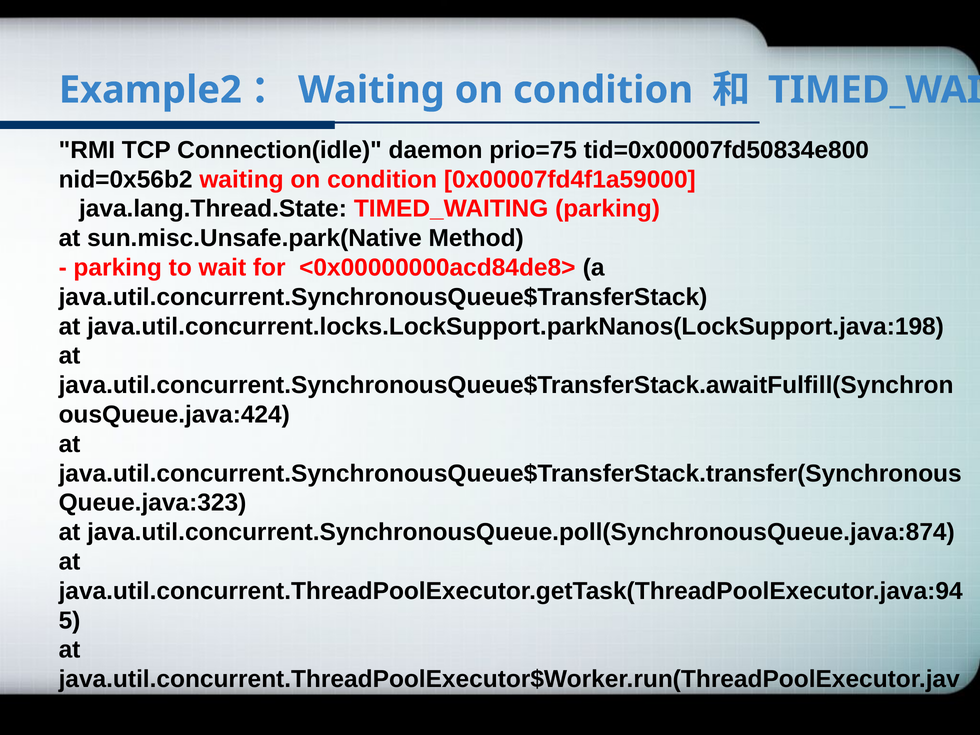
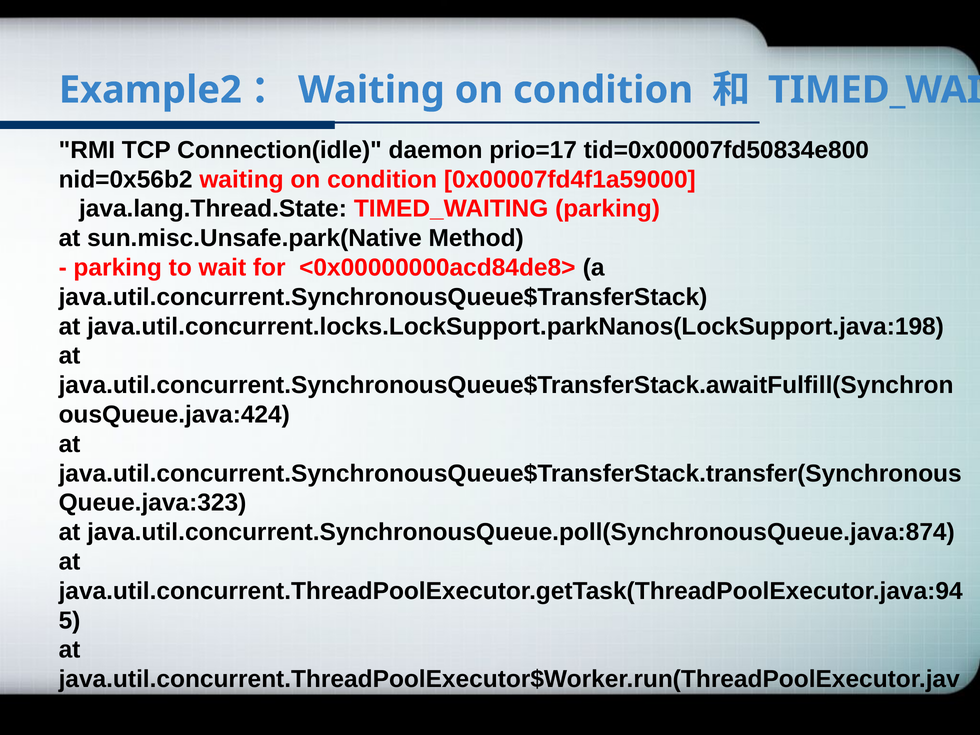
prio=75: prio=75 -> prio=17 (533, 150)
